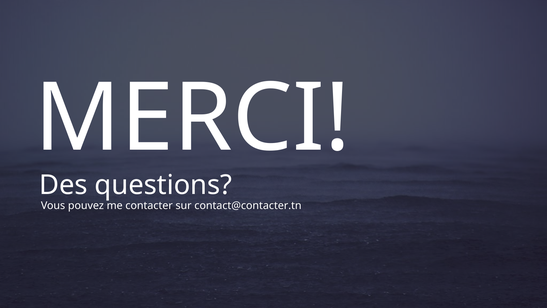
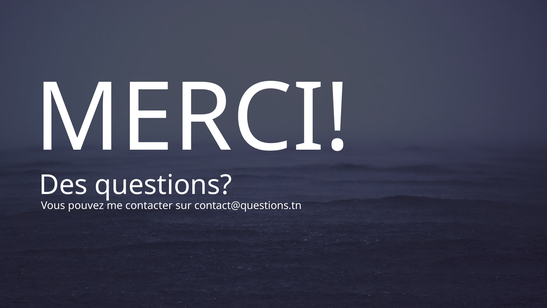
contact@contacter.tn: contact@contacter.tn -> contact@questions.tn (248, 205)
